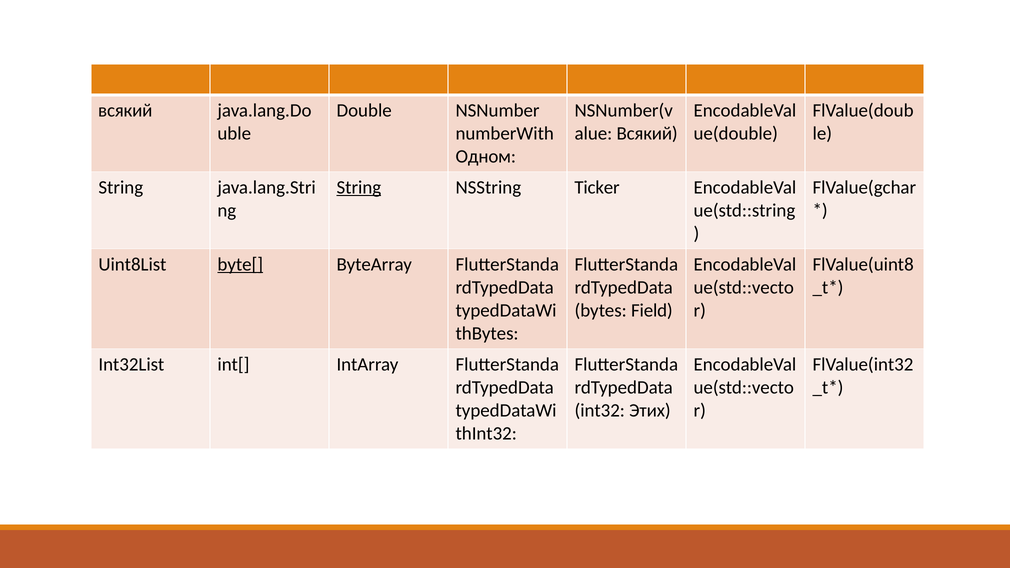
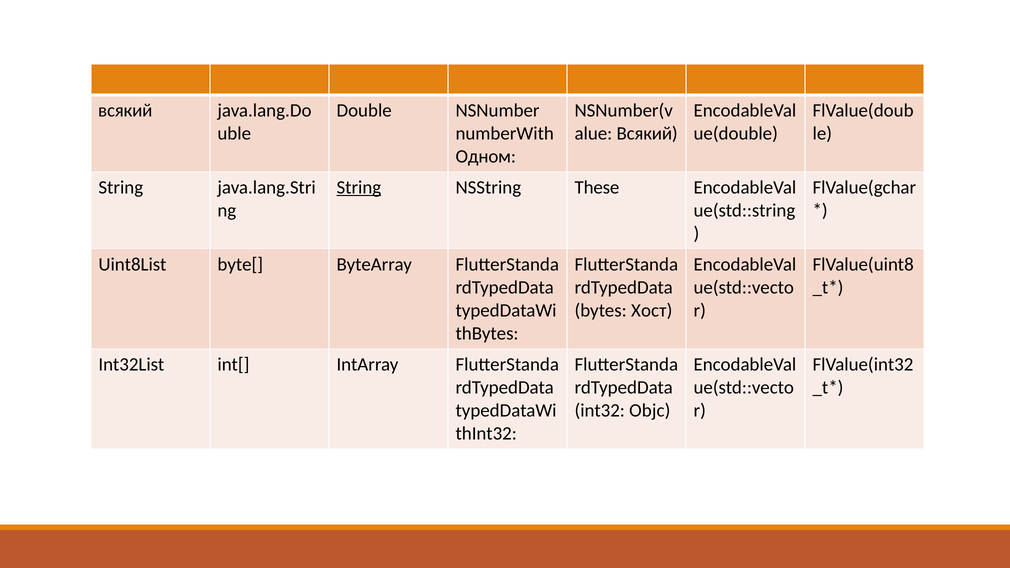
Ticker: Ticker -> These (597, 187)
byte[ underline: present -> none (240, 264)
Field: Field -> Хост (652, 311)
Этих: Этих -> Objc (650, 411)
